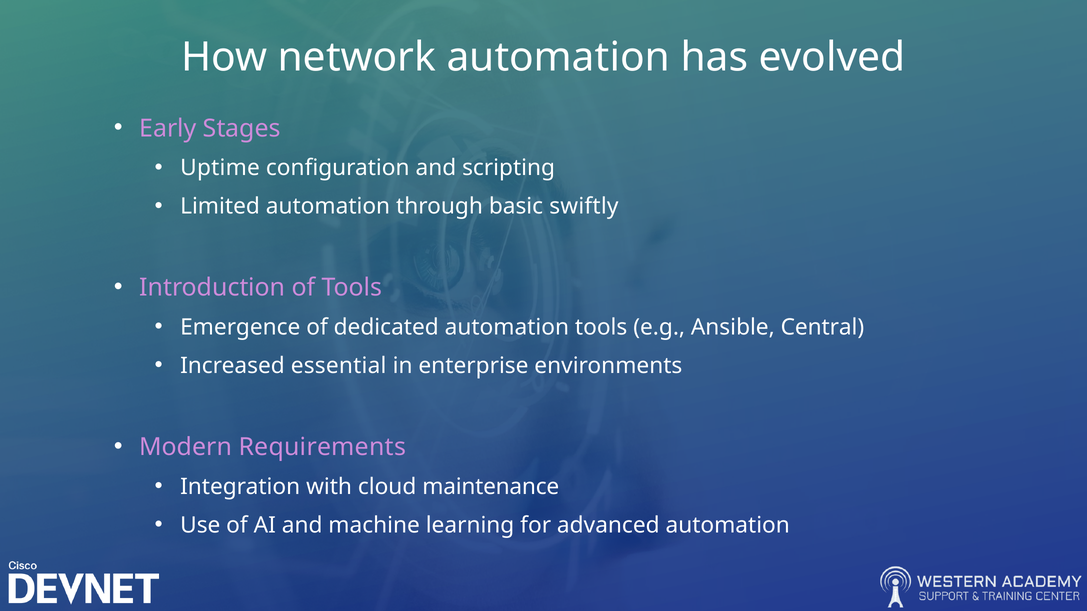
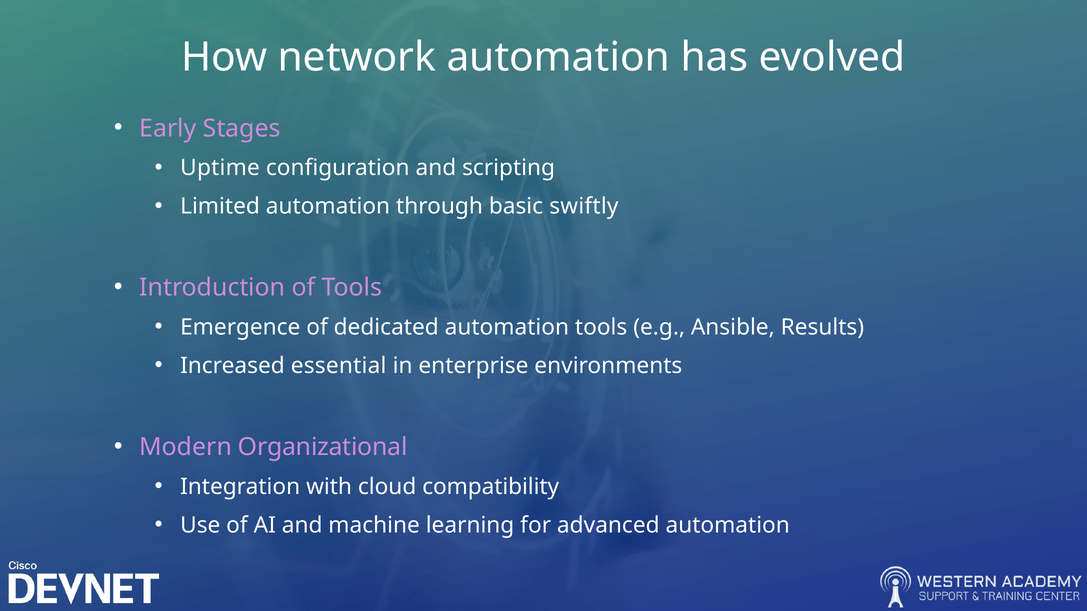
Central: Central -> Results (822, 328)
Requirements: Requirements -> Organizational (323, 447)
maintenance: maintenance -> compatibility (491, 487)
